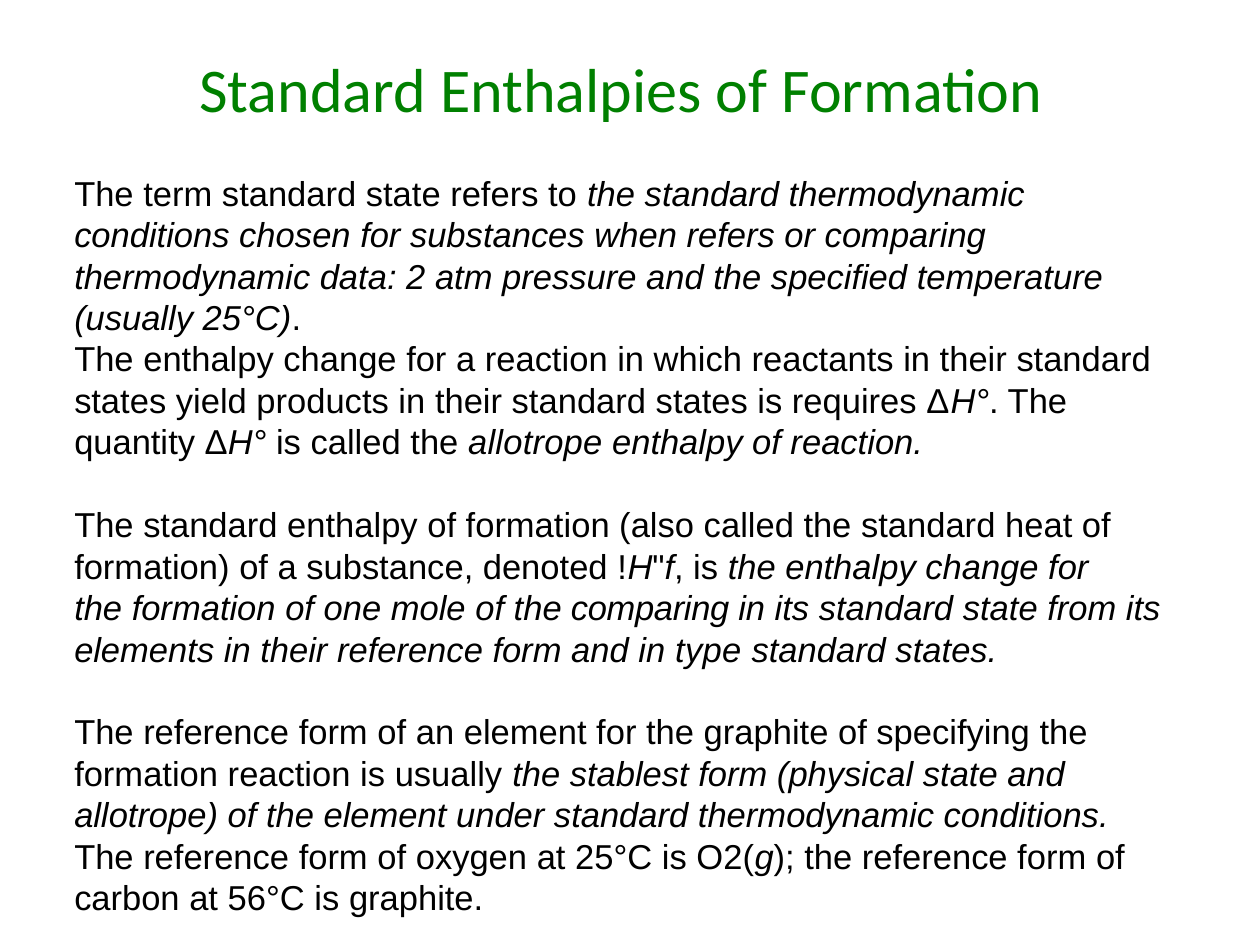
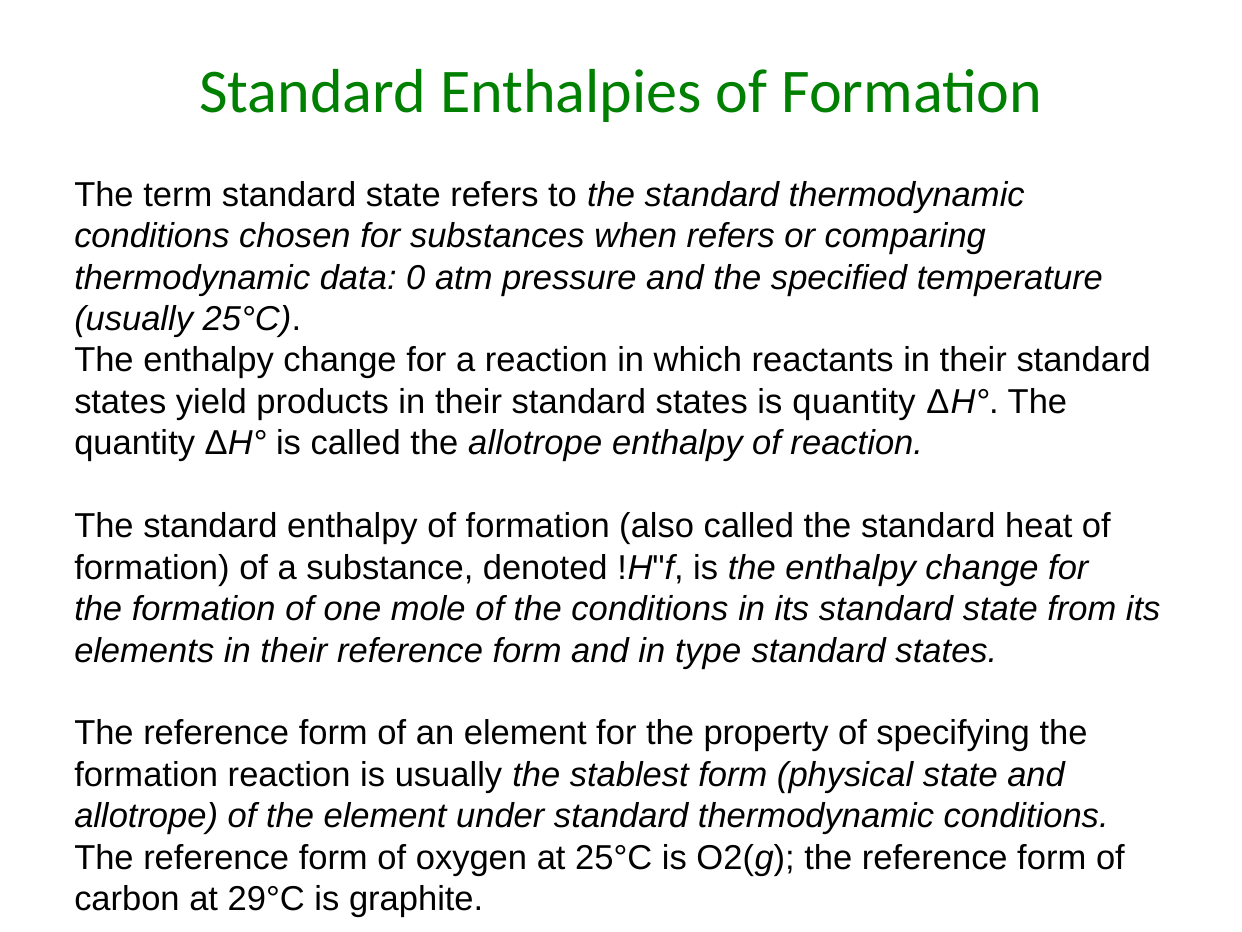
2: 2 -> 0 (416, 278)
is requires: requires -> quantity (854, 402)
the comparing: comparing -> conditions (650, 609)
the graphite: graphite -> property (766, 733)
56°C: 56°C -> 29°C (266, 899)
